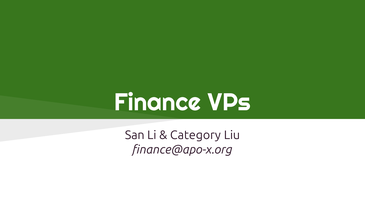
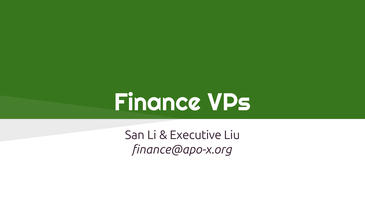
Category: Category -> Executive (196, 135)
